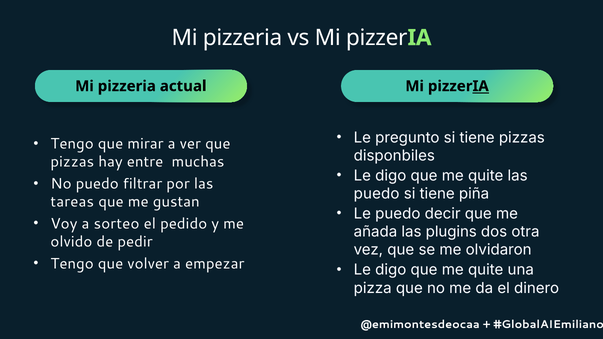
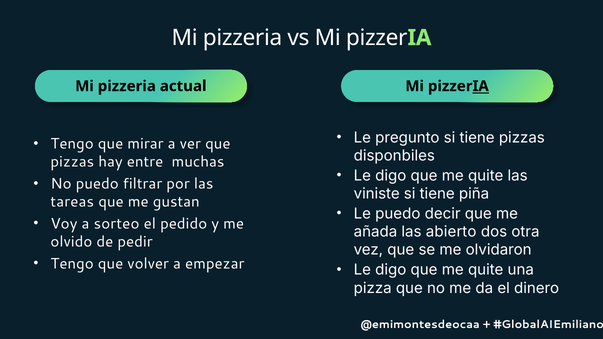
puedo: puedo -> viniste (377, 194)
plugins: plugins -> abierto (451, 232)
